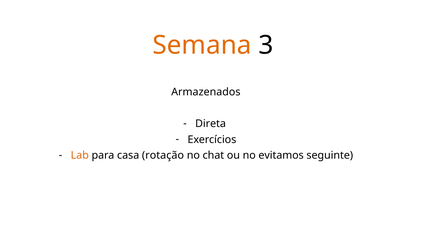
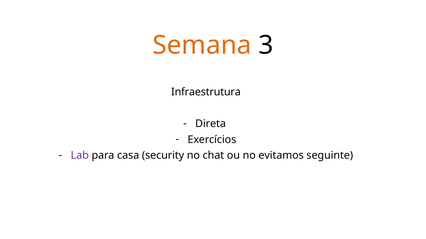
Armazenados: Armazenados -> Infraestrutura (206, 92)
Lab colour: orange -> purple (80, 156)
rotação: rotação -> security (163, 156)
